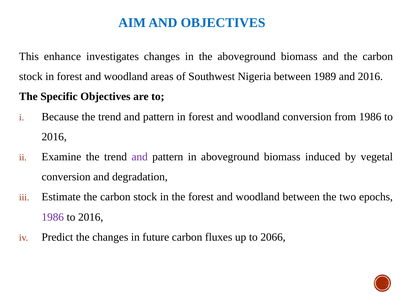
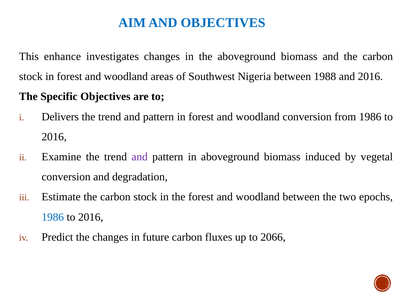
1989: 1989 -> 1988 (325, 77)
Because: Because -> Delivers (60, 117)
1986 colour: purple -> blue (53, 217)
